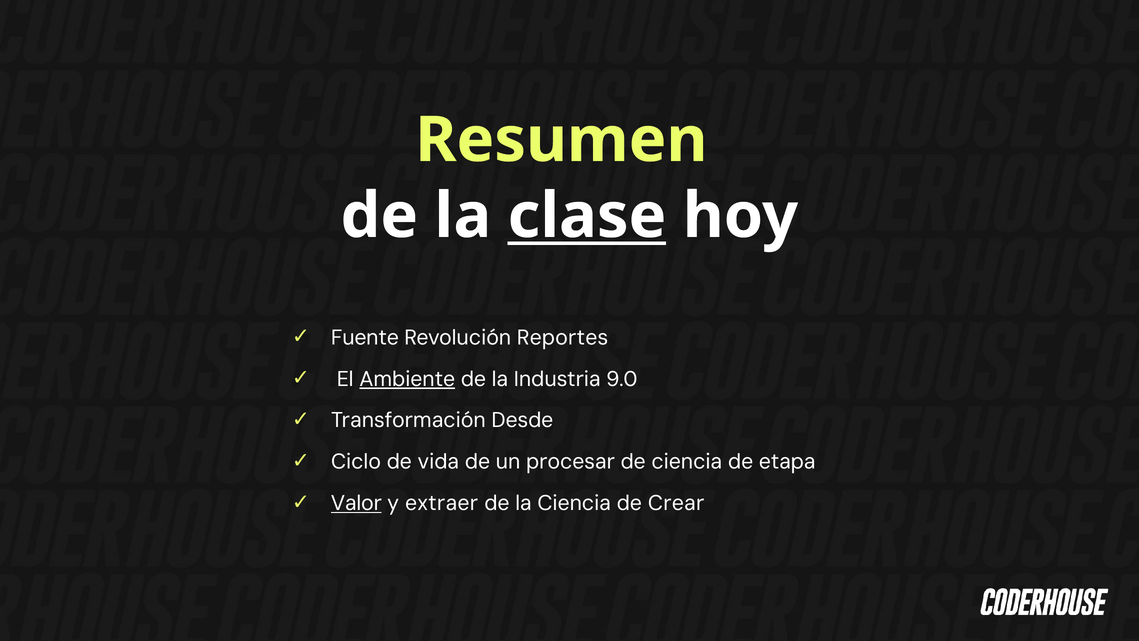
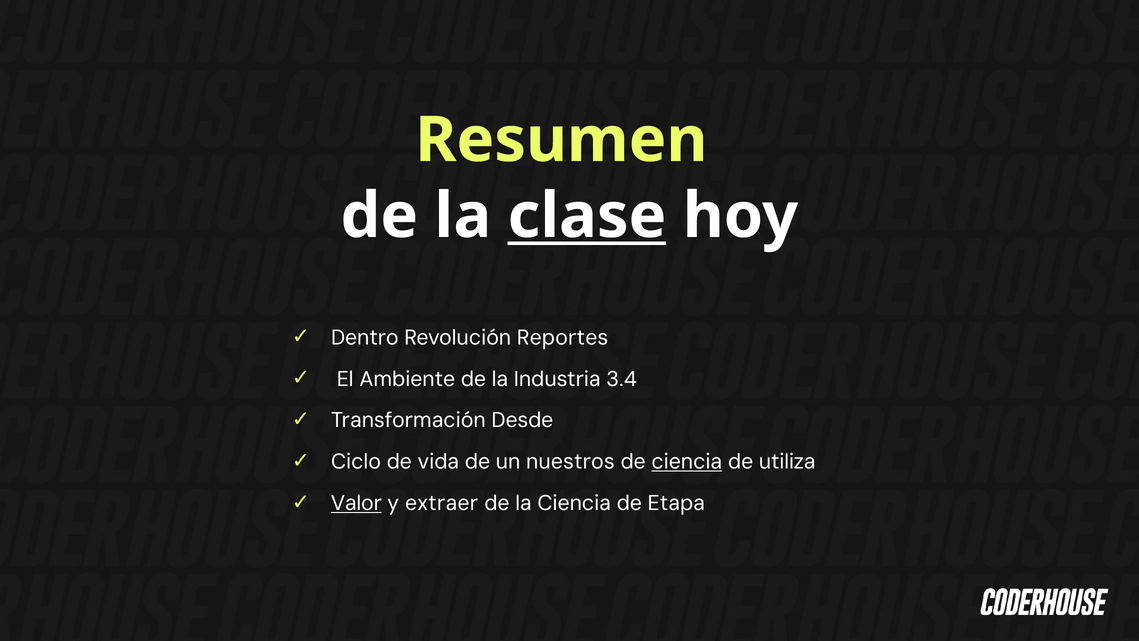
Fuente: Fuente -> Dentro (365, 337)
Ambiente underline: present -> none (407, 379)
9.0: 9.0 -> 3.4 (622, 379)
procesar: procesar -> nuestros (570, 462)
ciencia underline: none -> present (687, 462)
etapa: etapa -> utiliza (787, 462)
Crear: Crear -> Etapa (676, 503)
